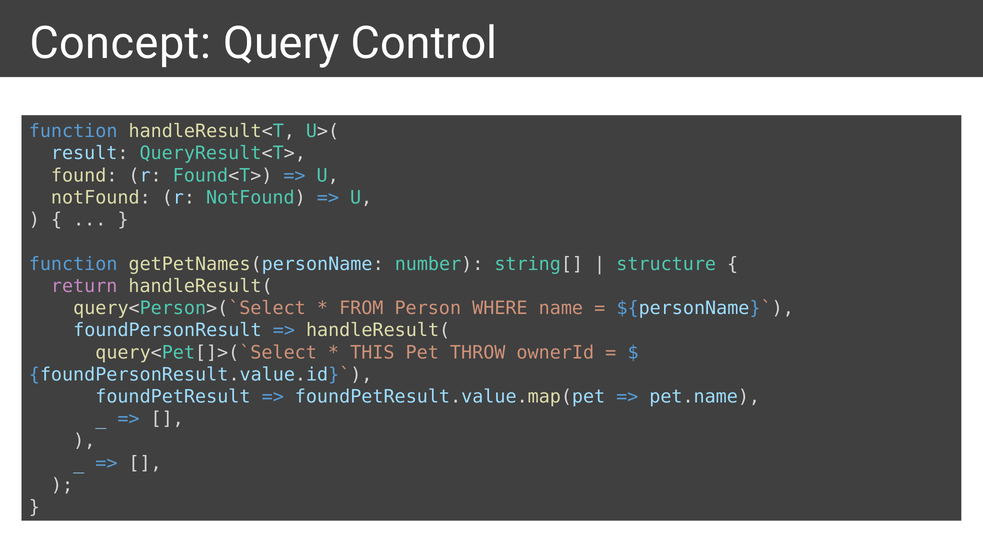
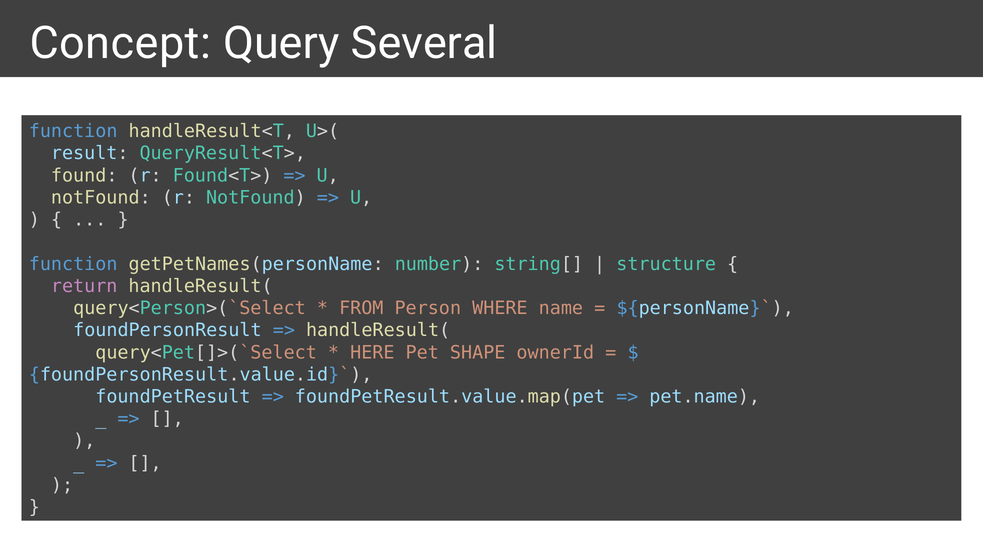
Control: Control -> Several (424, 43)
THIS: THIS -> HERE (372, 352)
THROW: THROW -> SHAPE (478, 352)
